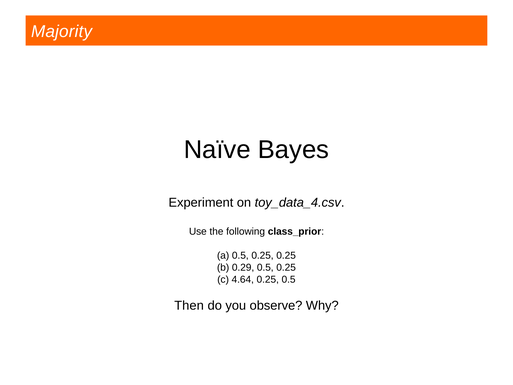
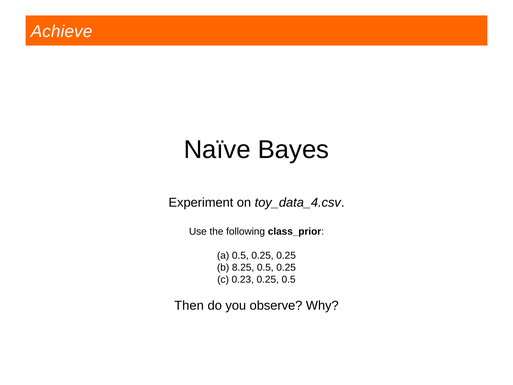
Majority: Majority -> Achieve (62, 32)
0.29: 0.29 -> 8.25 (243, 267)
4.64: 4.64 -> 0.23 (243, 279)
